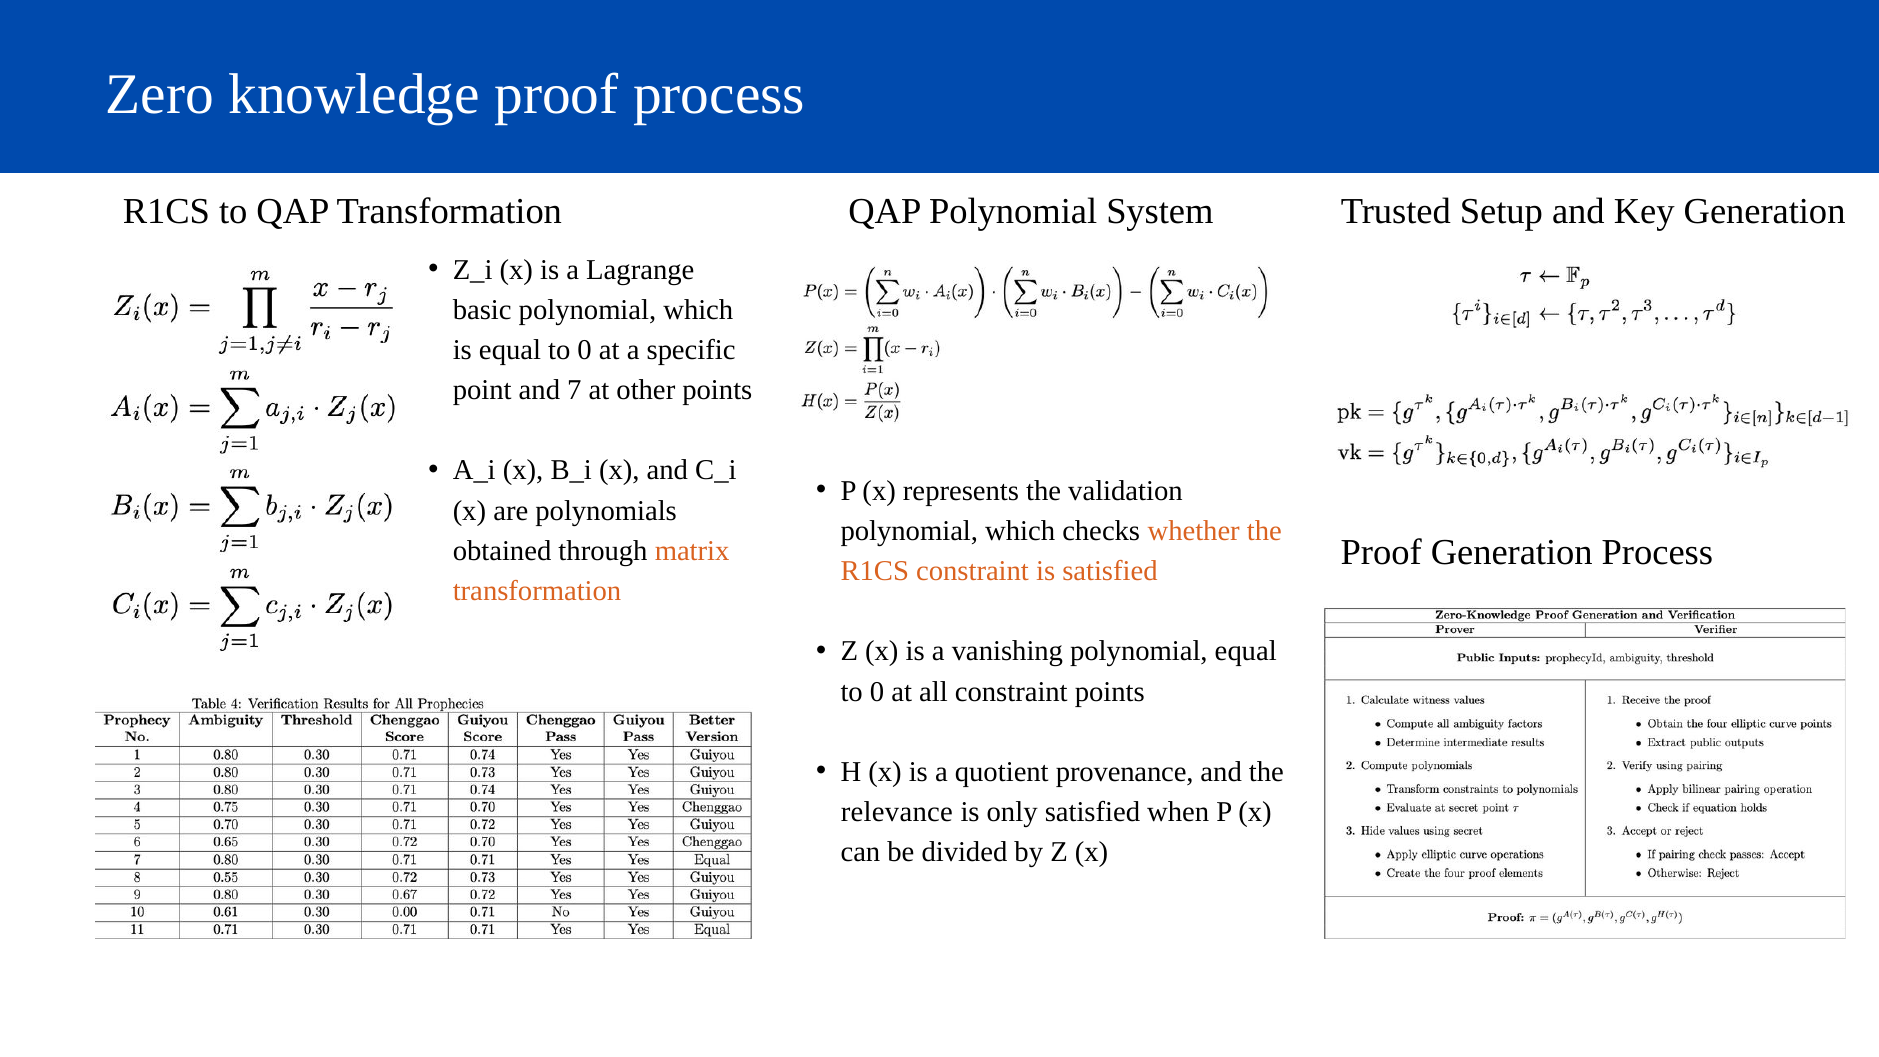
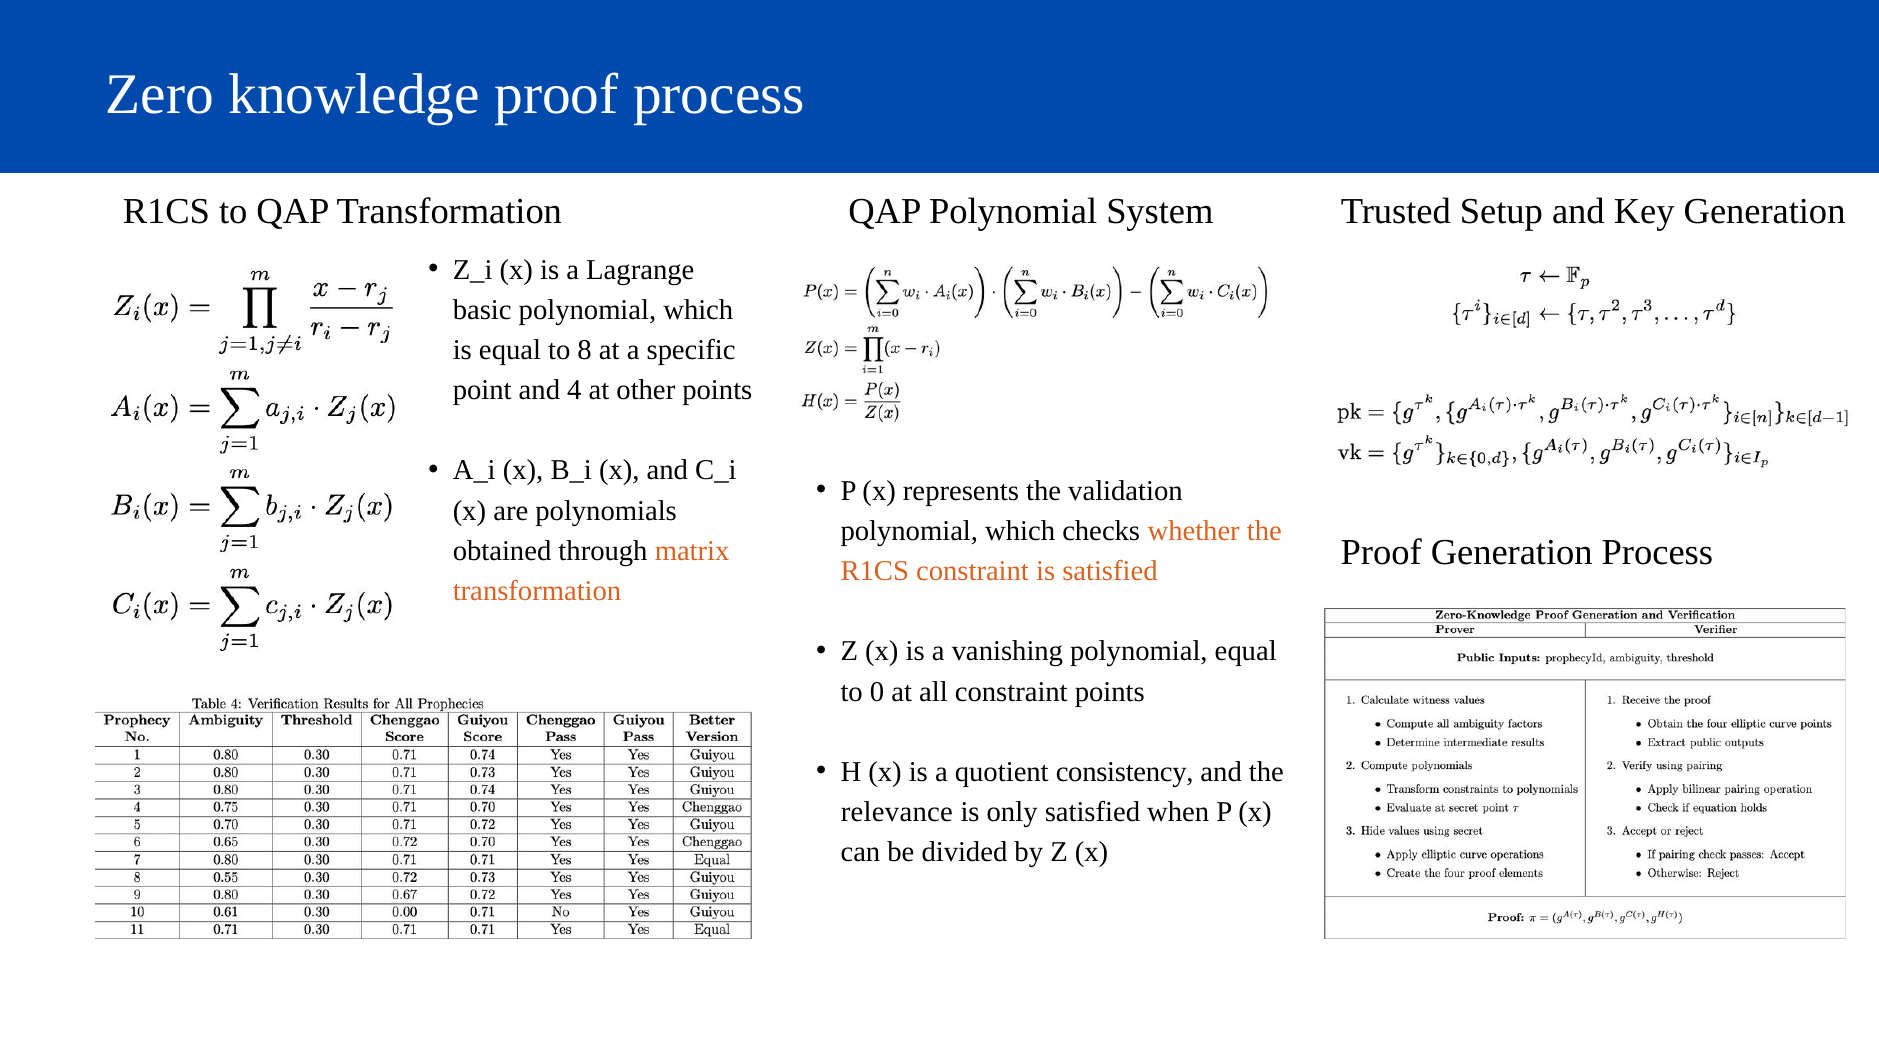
is equal to 0: 0 -> 8 (585, 350)
7: 7 -> 4 (574, 390)
provenance: provenance -> consistency (1125, 772)
